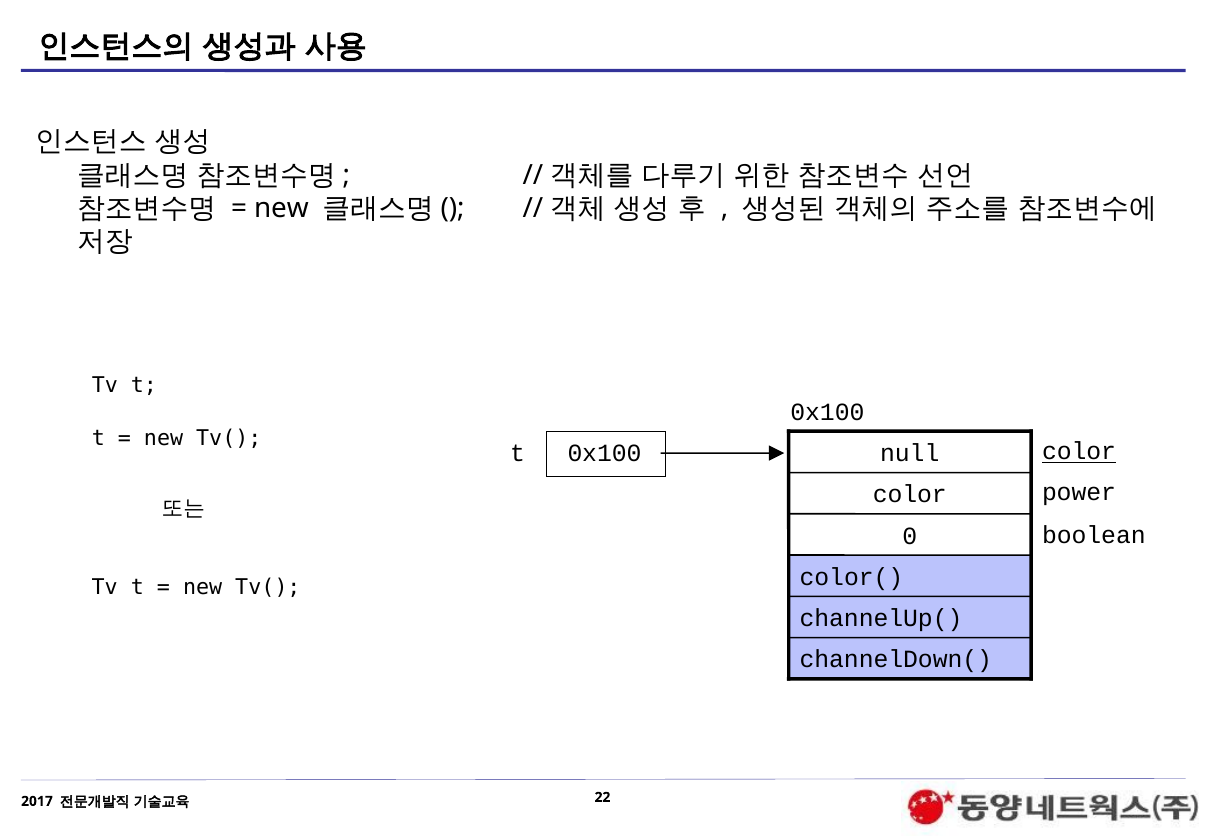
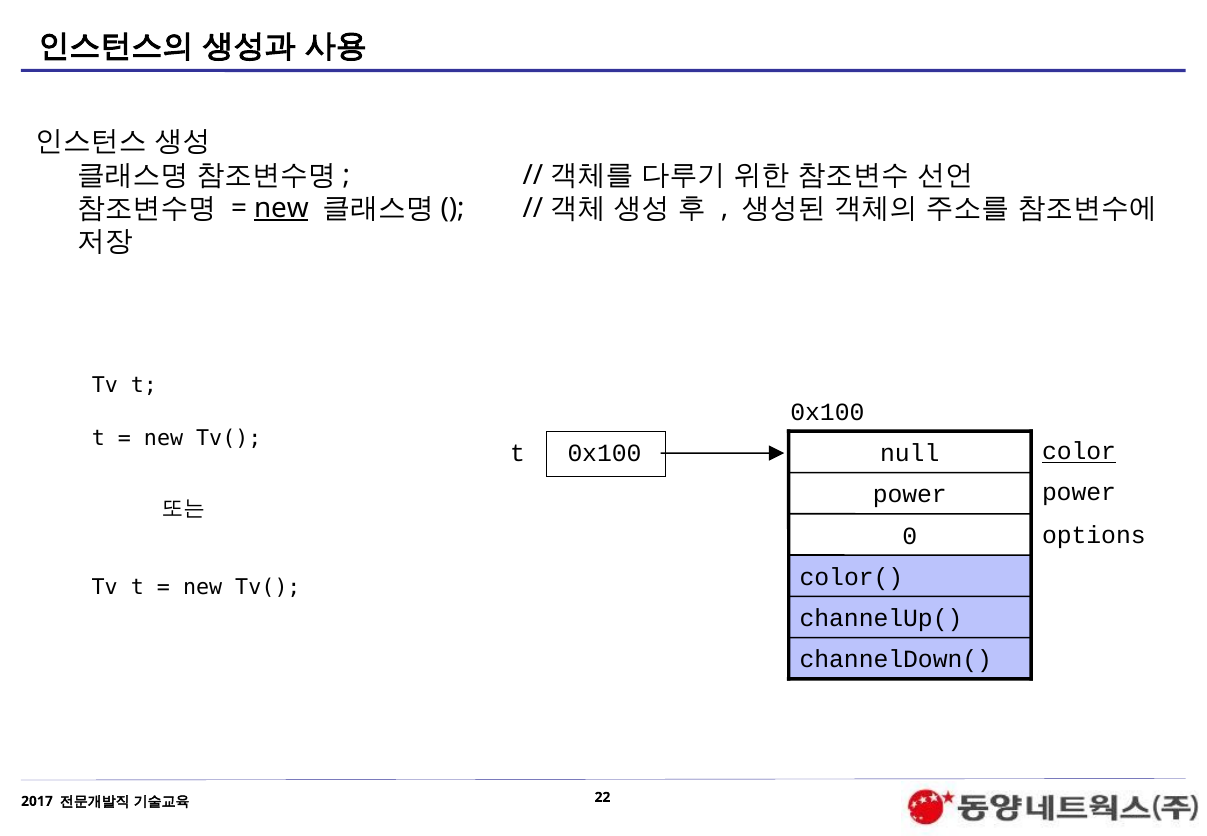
new underline: none -> present (281, 208)
color: color -> power (910, 494)
boolean: boolean -> options (1094, 535)
